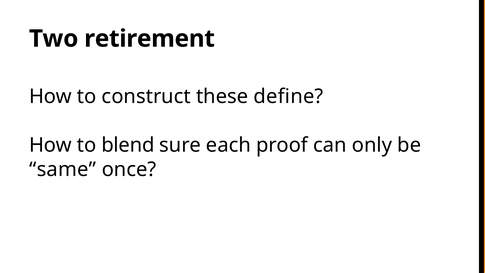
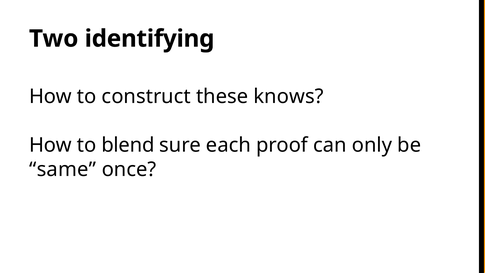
retirement: retirement -> identifying (150, 39)
define: define -> knows (289, 97)
